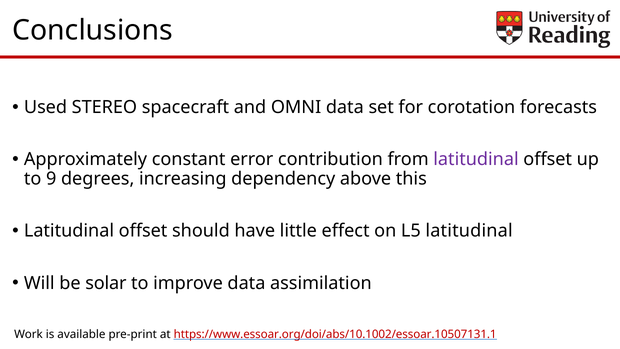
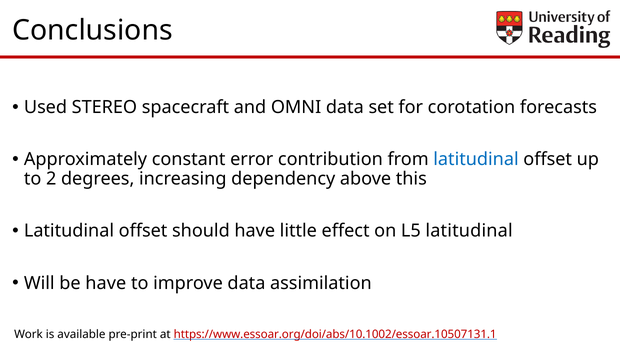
latitudinal colour: purple -> blue (476, 159)
9: 9 -> 2 (51, 179)
be solar: solar -> have (106, 283)
